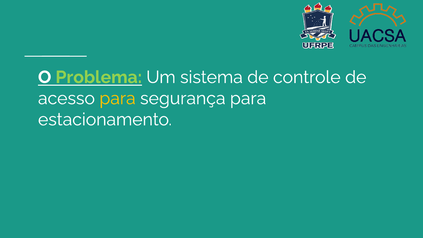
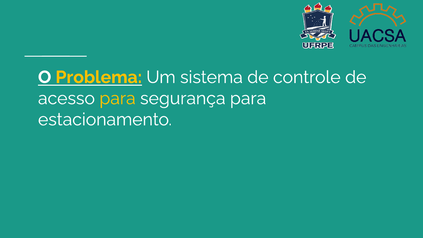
Problema colour: light green -> yellow (99, 77)
